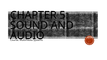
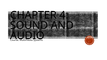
5: 5 -> 4 (64, 15)
